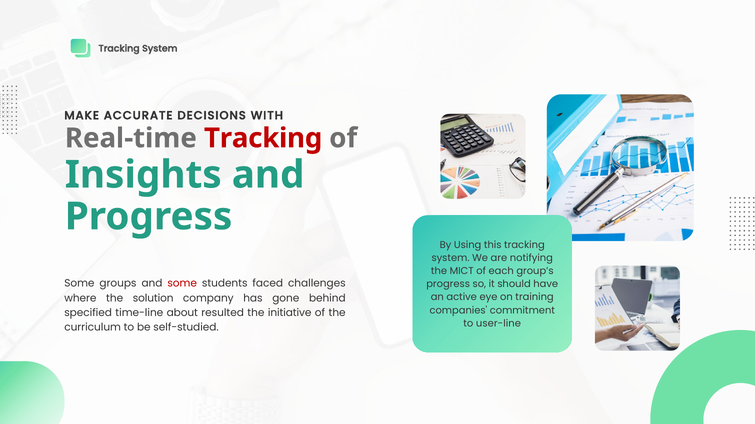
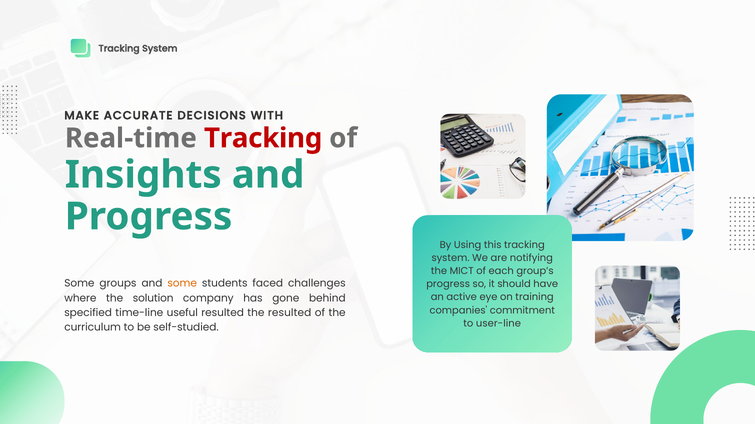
some colour: red -> orange (182, 284)
about: about -> useful (182, 313)
the initiative: initiative -> resulted (290, 313)
